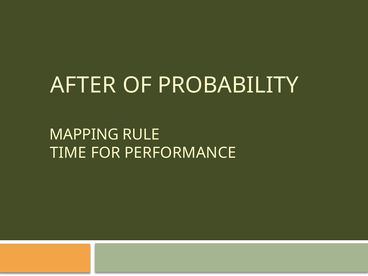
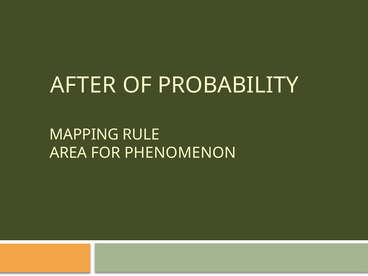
TIME: TIME -> AREA (68, 153)
PERFORMANCE: PERFORMANCE -> PHENOMENON (180, 153)
